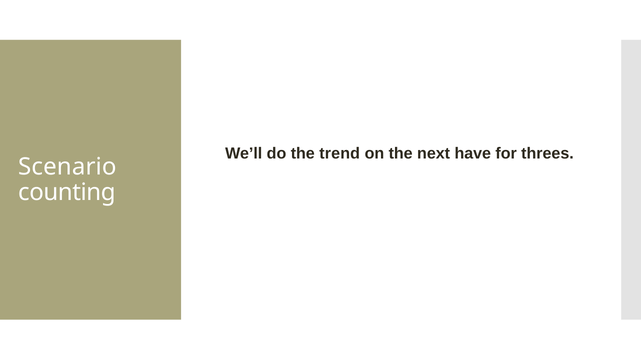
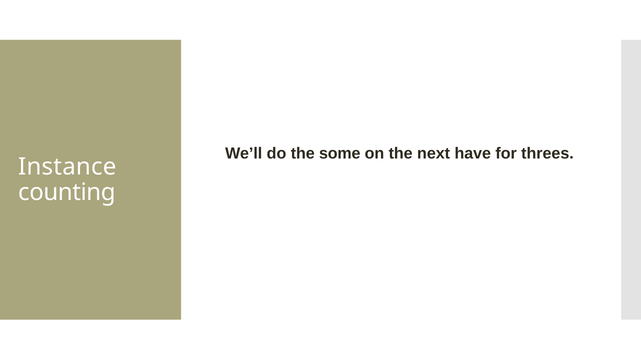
trend: trend -> some (340, 154)
Scenario: Scenario -> Instance (67, 167)
